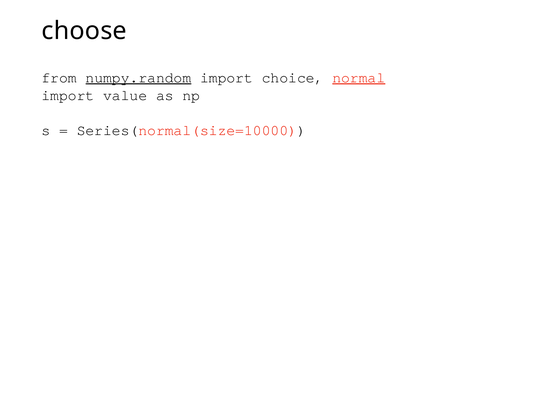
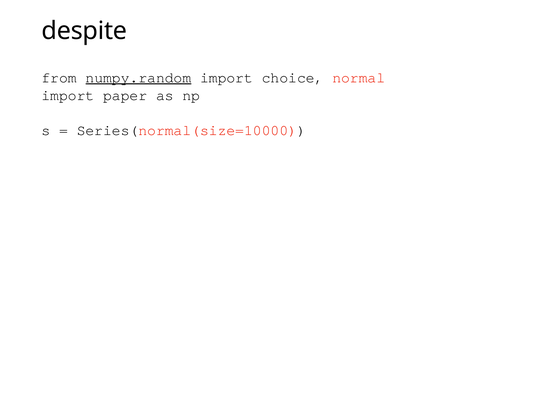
choose: choose -> despite (84, 31)
normal underline: present -> none (359, 78)
value: value -> paper (125, 95)
